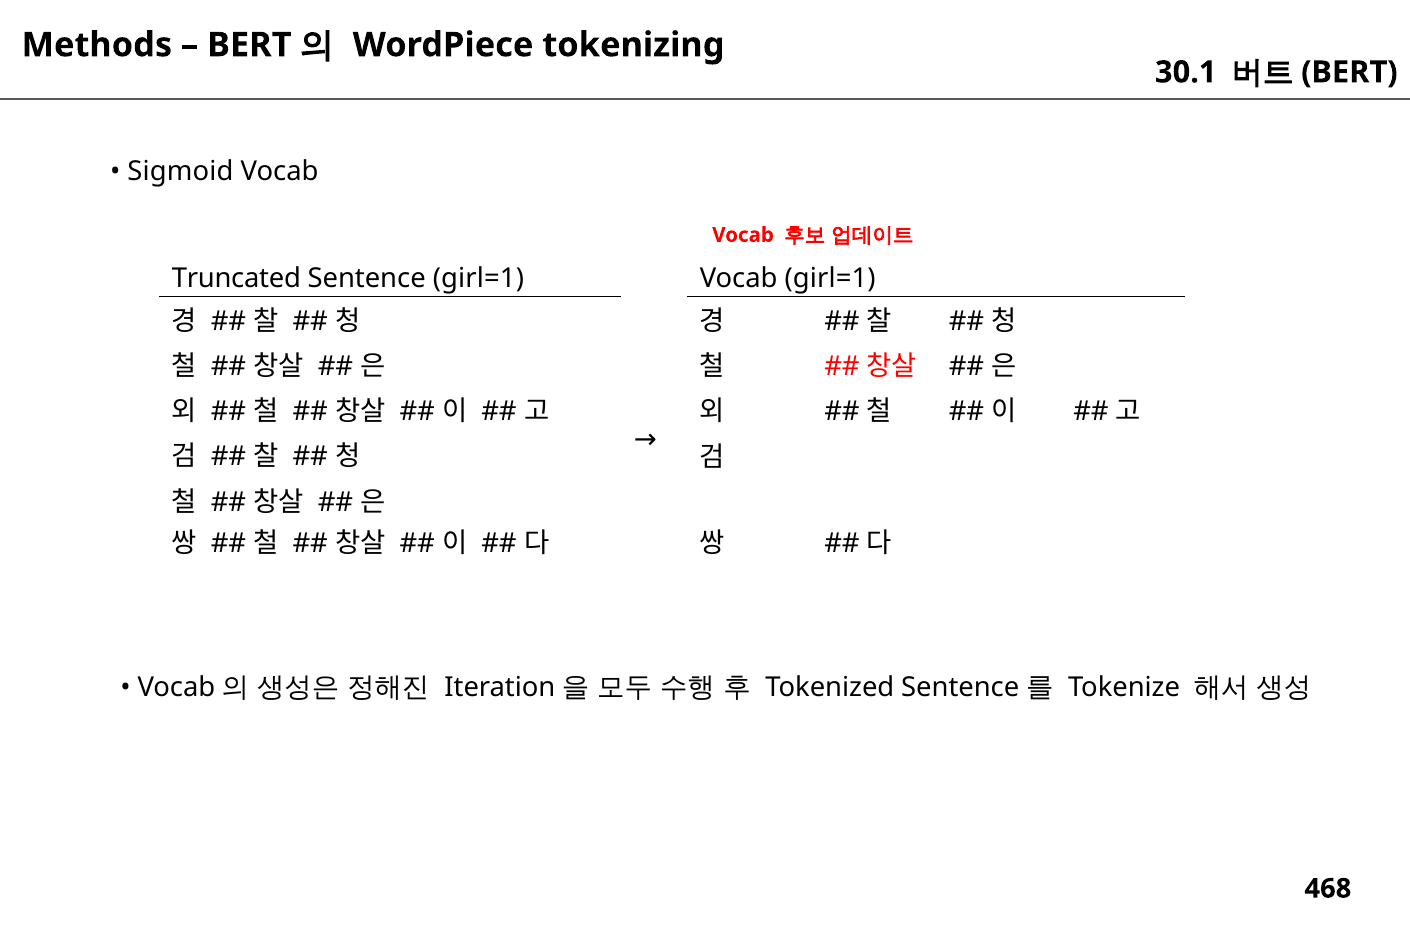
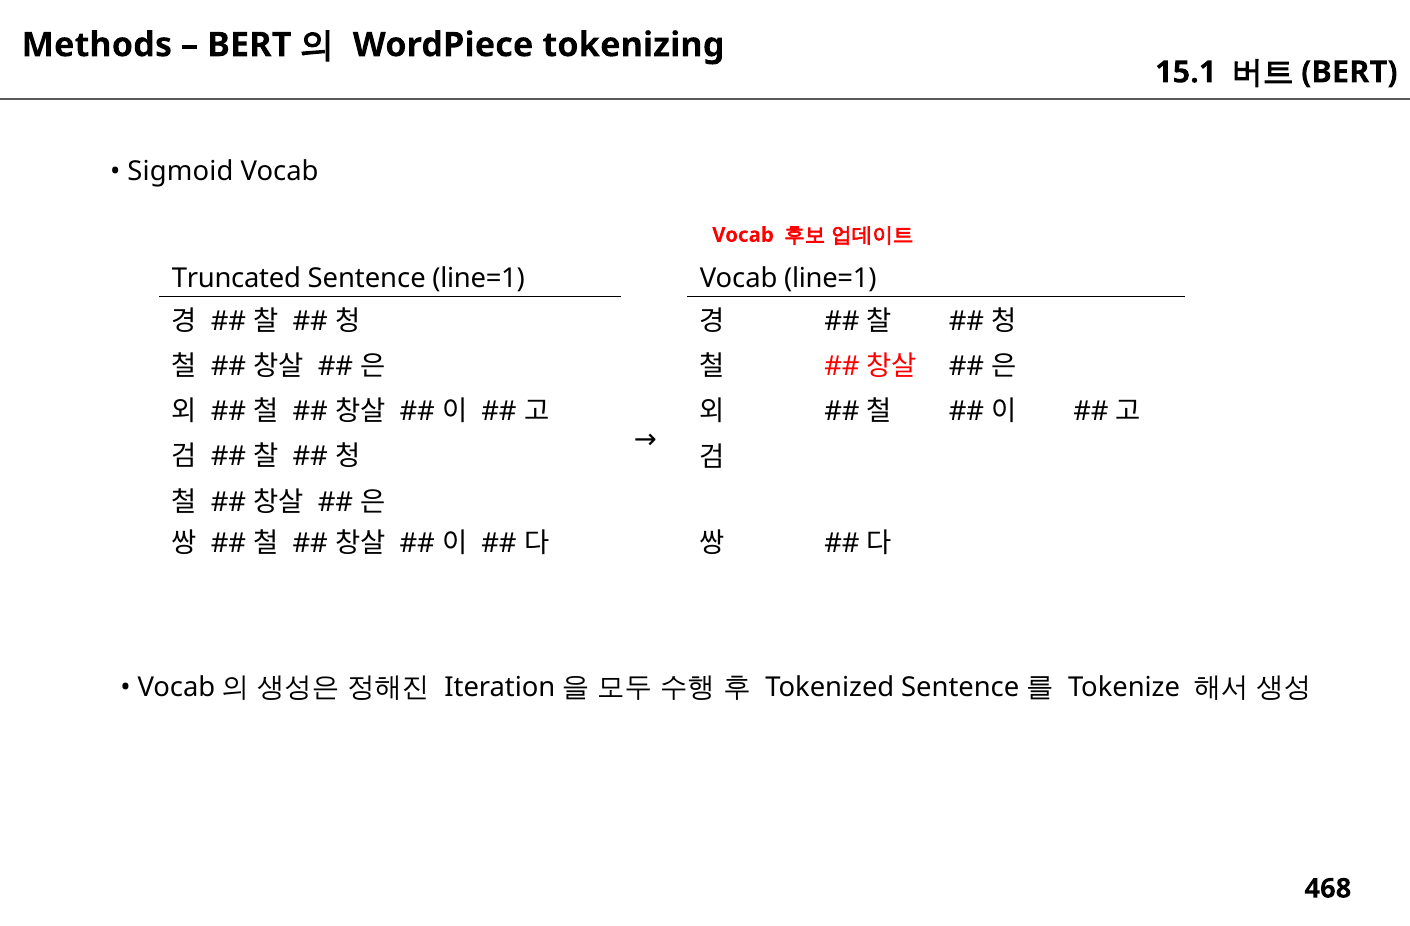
30.1: 30.1 -> 15.1 (1186, 72)
Sentence girl=1: girl=1 -> line=1 (479, 278)
Vocab girl=1: girl=1 -> line=1 (830, 278)
